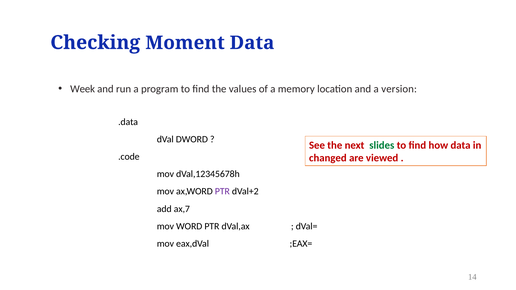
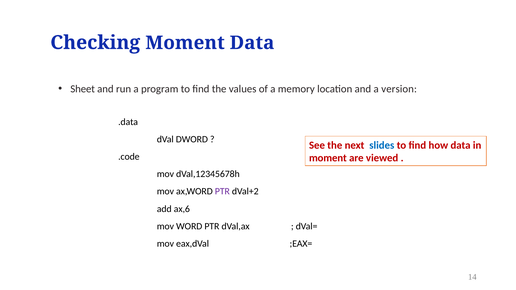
Week: Week -> Sheet (83, 89)
slides colour: green -> blue (382, 145)
changed: changed -> moment (328, 158)
ax,7: ax,7 -> ax,6 (182, 209)
